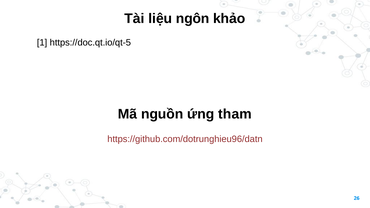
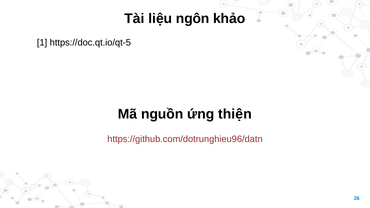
tham: tham -> thiện (235, 114)
